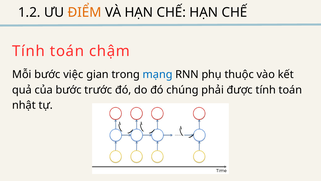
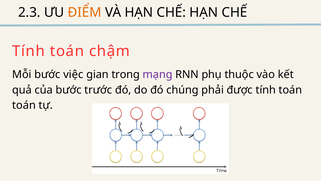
1.2: 1.2 -> 2.3 (29, 13)
mạng colour: blue -> purple (158, 74)
nhật: nhật -> toán (24, 105)
